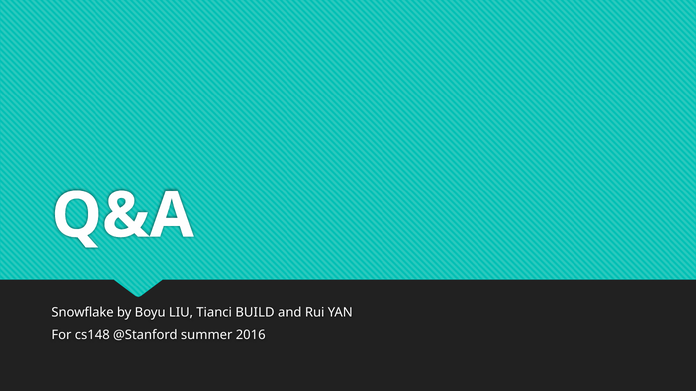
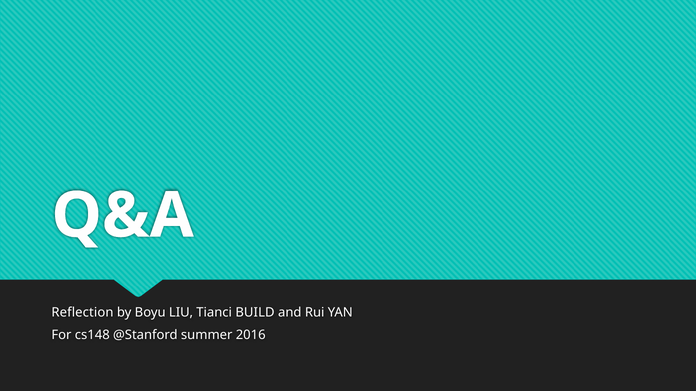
Snowflake: Snowflake -> Reflection (82, 313)
